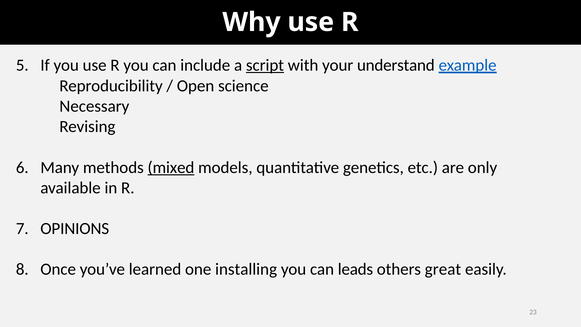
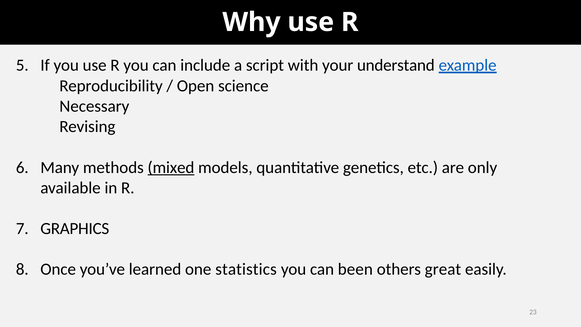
script underline: present -> none (265, 65)
OPINIONS: OPINIONS -> GRAPHICS (75, 228)
installing: installing -> statistics (246, 269)
leads: leads -> been (355, 269)
